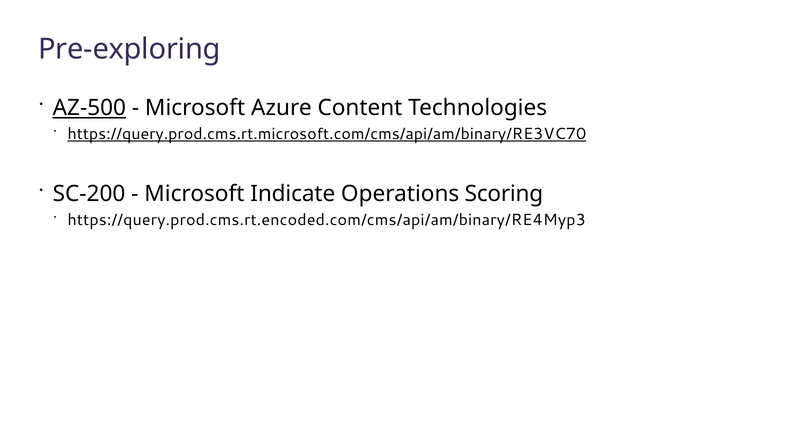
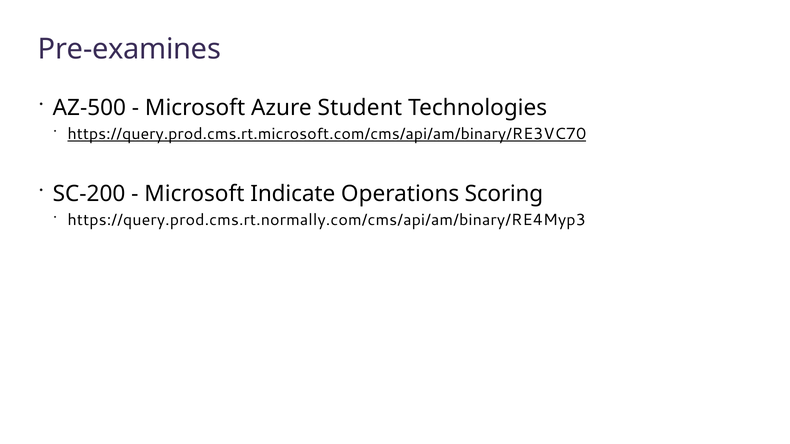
Pre-exploring: Pre-exploring -> Pre-examines (129, 49)
AZ-500 underline: present -> none (89, 108)
Content: Content -> Student (360, 108)
https://query.prod.cms.rt.encoded.com/cms/api/am/binary/RE4Myp3: https://query.prod.cms.rt.encoded.com/cms/api/am/binary/RE4Myp3 -> https://query.prod.cms.rt.normally.com/cms/api/am/binary/RE4Myp3 (327, 220)
